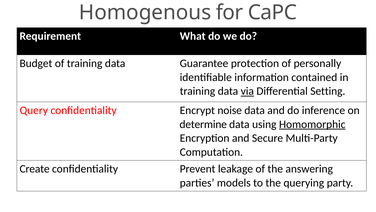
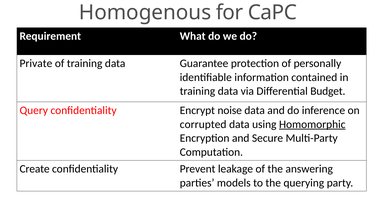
Budget: Budget -> Private (36, 63)
via underline: present -> none (247, 91)
Setting: Setting -> Budget (328, 91)
determine: determine -> corrupted (203, 124)
